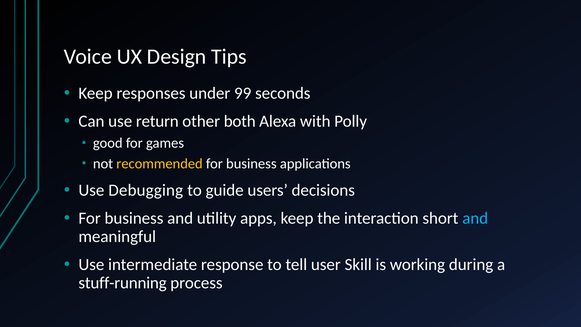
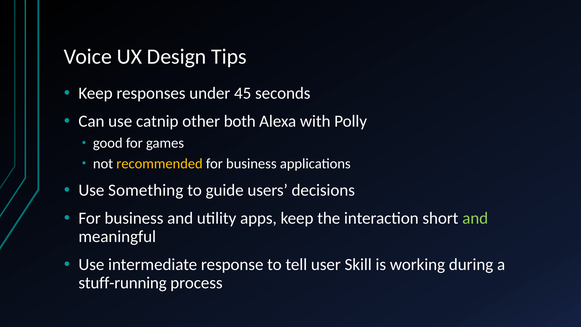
99: 99 -> 45 (243, 93)
return: return -> catnip (157, 121)
Debugging: Debugging -> Something (146, 190)
and colour: light blue -> light green (475, 218)
